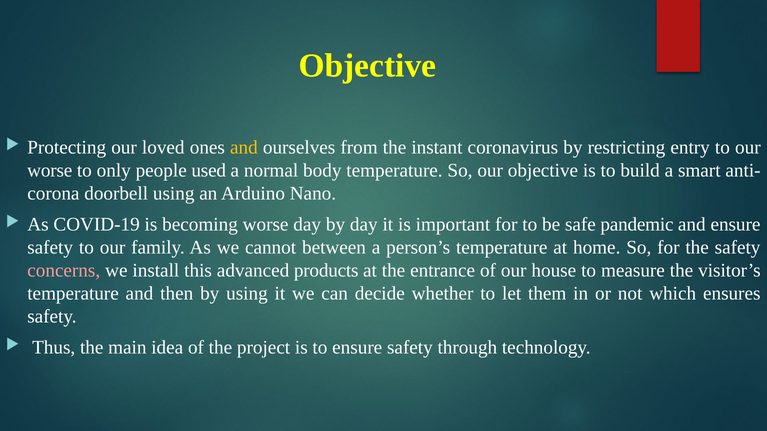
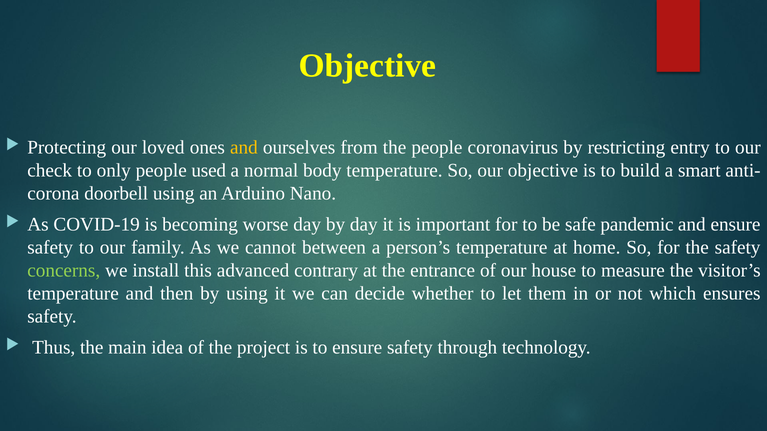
the instant: instant -> people (437, 148)
worse: worse -> check (50, 171)
concerns colour: pink -> light green (64, 271)
products: products -> contrary (326, 271)
